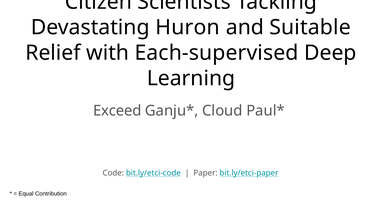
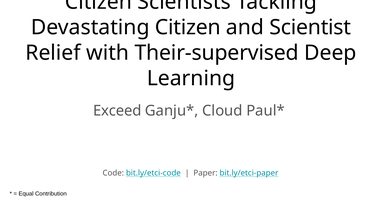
Devastating Huron: Huron -> Citizen (188, 27)
Suitable: Suitable -> Scientist (310, 27)
Each-supervised: Each-supervised -> Their-supervised (217, 53)
